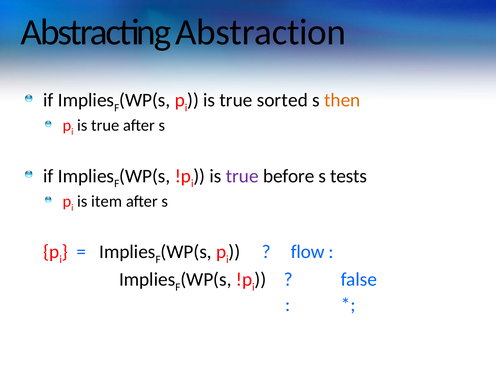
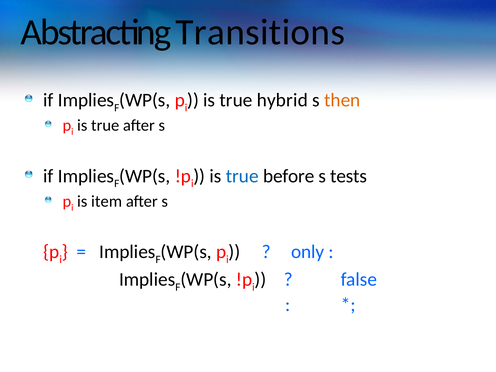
Abstraction: Abstraction -> Transitions (260, 32)
sorted: sorted -> hybrid (282, 100)
true colour: purple -> blue (242, 176)
flow: flow -> only (308, 252)
